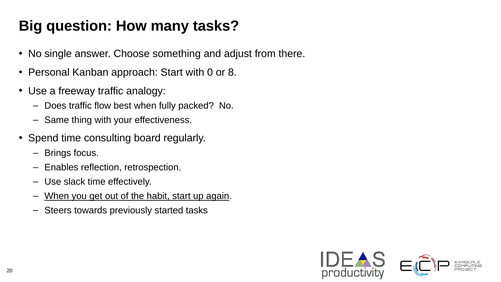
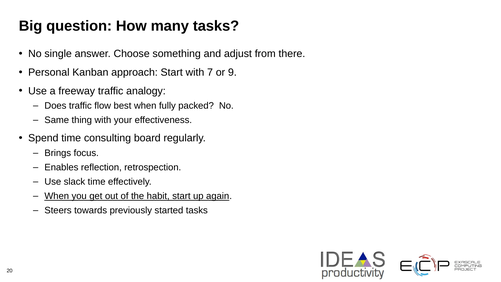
0: 0 -> 7 (210, 72)
8: 8 -> 9 (232, 72)
